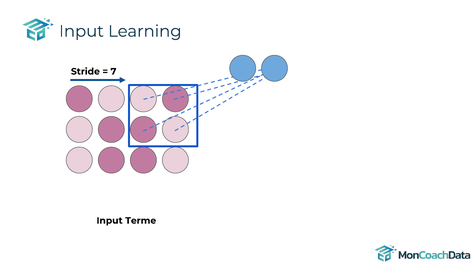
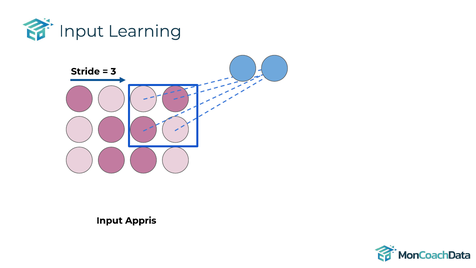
7: 7 -> 3 (113, 71)
Terme: Terme -> Appris (141, 220)
